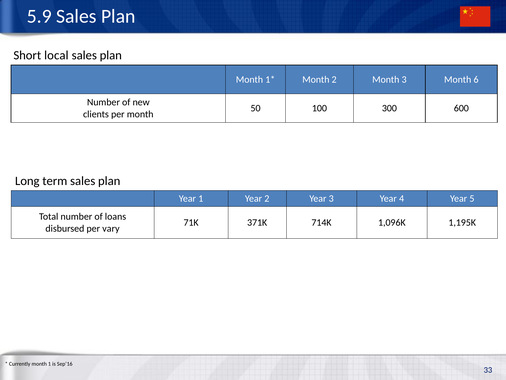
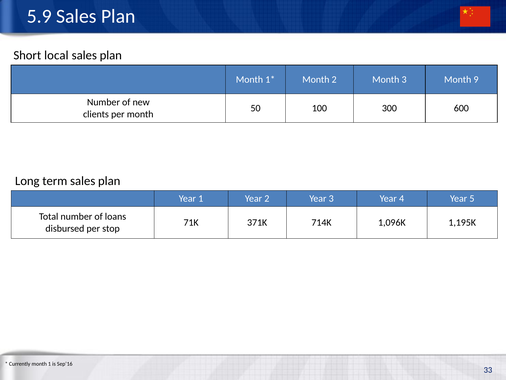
6: 6 -> 9 (476, 79)
vary: vary -> stop (111, 228)
